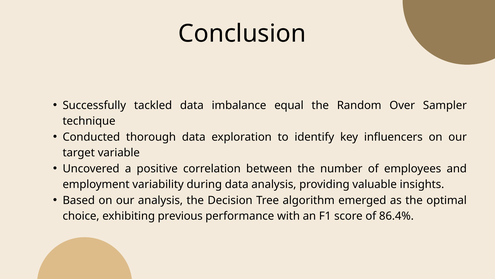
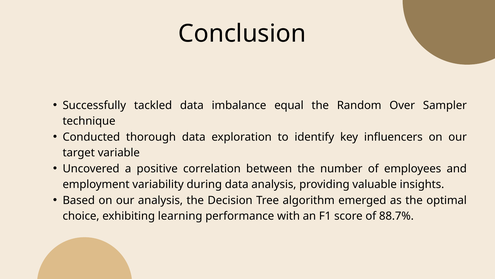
previous: previous -> learning (180, 216)
86.4%: 86.4% -> 88.7% (396, 216)
